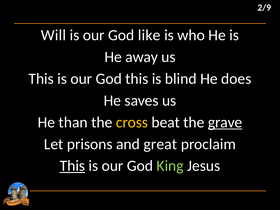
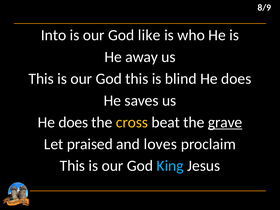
2/9: 2/9 -> 8/9 (264, 8)
Will: Will -> Into (54, 35)
than: than -> does (73, 122)
prisons: prisons -> praised (90, 144)
great: great -> loves (160, 144)
This underline: present -> none (72, 166)
King colour: light green -> light blue (170, 166)
